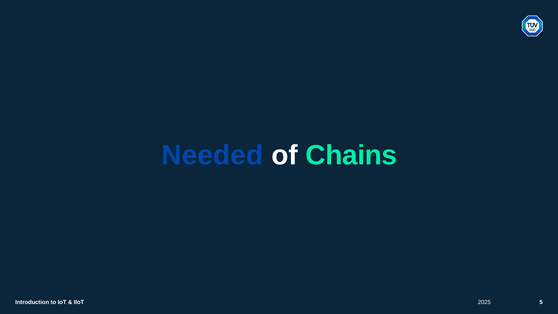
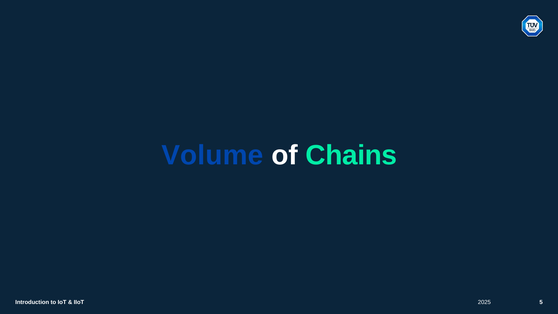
Needed: Needed -> Volume (212, 155)
